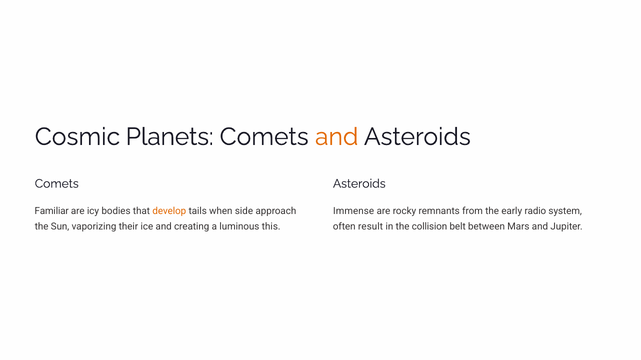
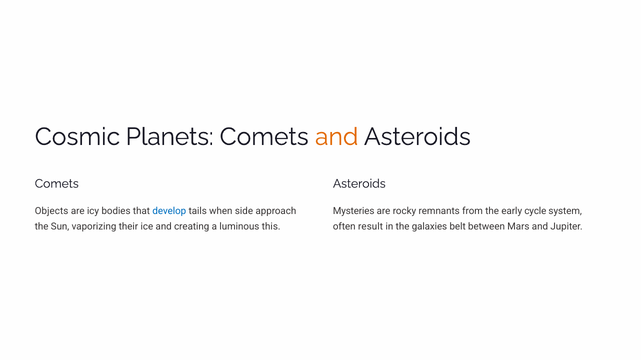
Familiar: Familiar -> Objects (52, 211)
develop colour: orange -> blue (169, 211)
Immense: Immense -> Mysteries (354, 211)
radio: radio -> cycle (535, 211)
collision: collision -> galaxies (429, 227)
